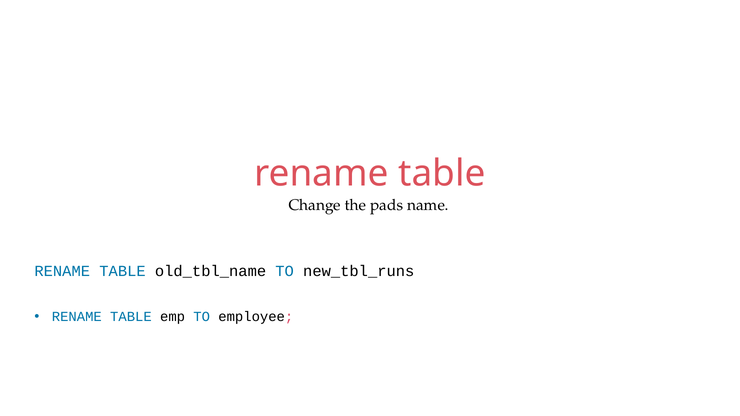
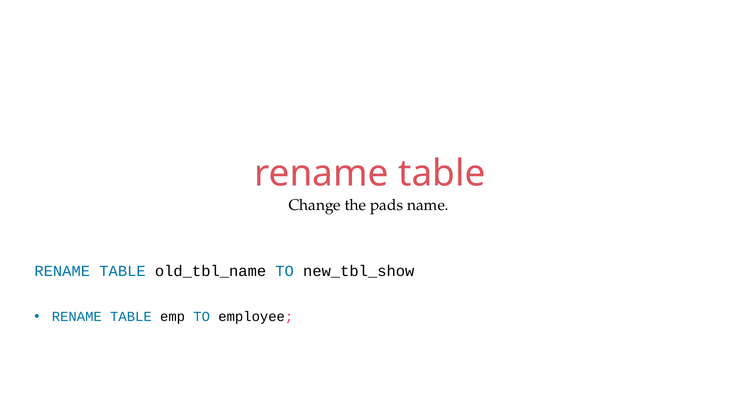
new_tbl_runs: new_tbl_runs -> new_tbl_show (359, 271)
